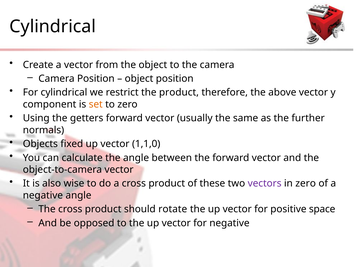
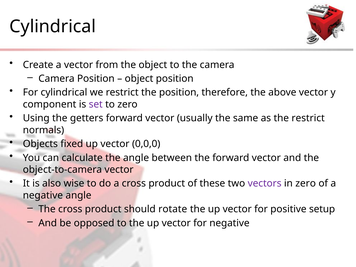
the product: product -> position (179, 92)
set colour: orange -> purple (96, 104)
the further: further -> restrict (308, 118)
1,1,0: 1,1,0 -> 0,0,0 (146, 144)
space: space -> setup (322, 209)
